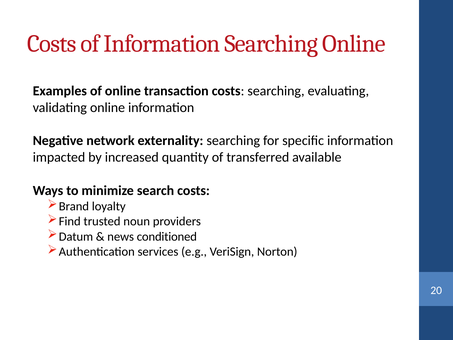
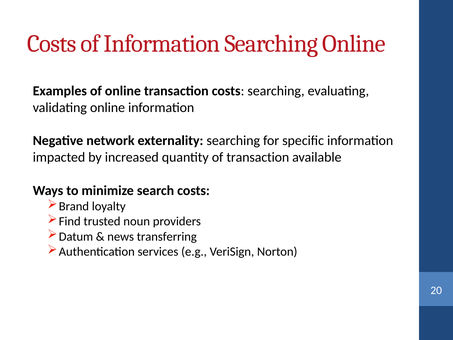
of transferred: transferred -> transaction (258, 157)
conditioned: conditioned -> transferring (167, 236)
